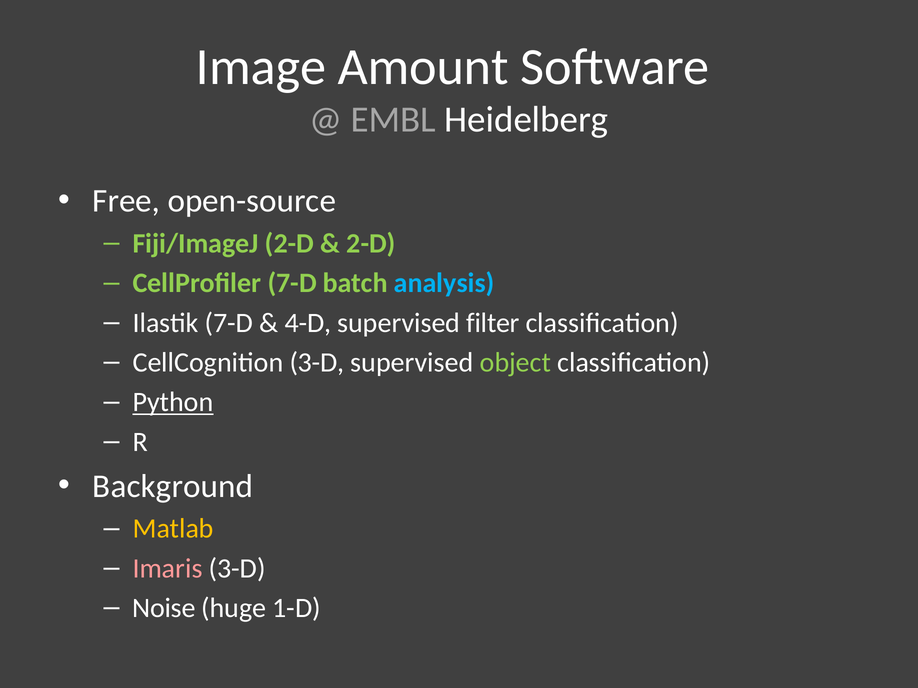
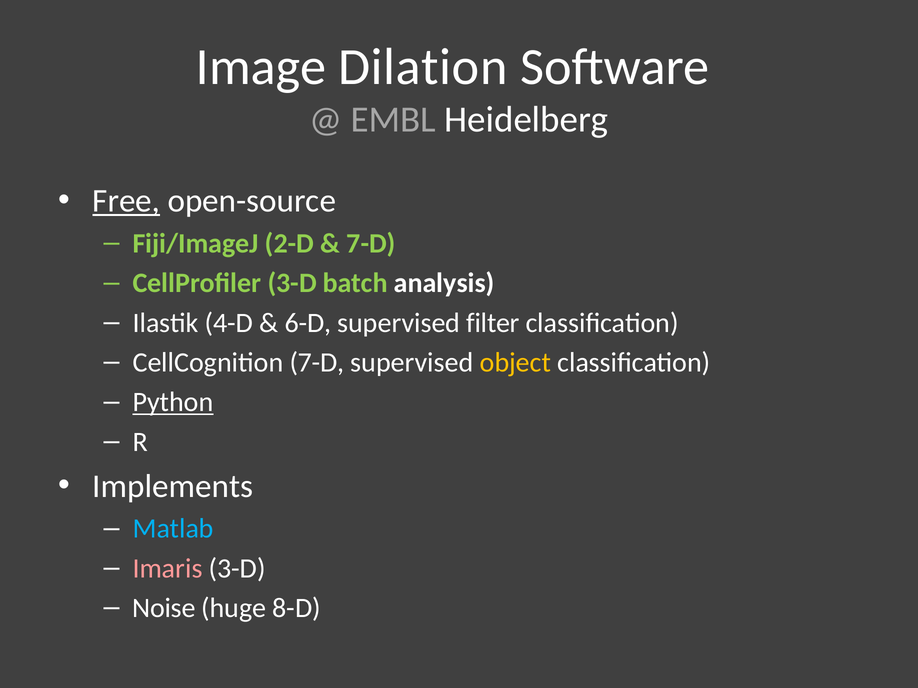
Amount: Amount -> Dilation (423, 67)
Free underline: none -> present (126, 201)
2-D: 2-D -> 7-D (371, 243)
CellProfiler 7-D: 7-D -> 3-D (292, 283)
analysis colour: light blue -> white (444, 283)
Ilastik 7-D: 7-D -> 4-D (229, 323)
4-D: 4-D -> 6-D (308, 323)
CellCognition 3-D: 3-D -> 7-D (317, 363)
object colour: light green -> yellow (515, 363)
Background: Background -> Implements (173, 486)
Matlab colour: yellow -> light blue (173, 529)
1-D: 1-D -> 8-D (297, 608)
